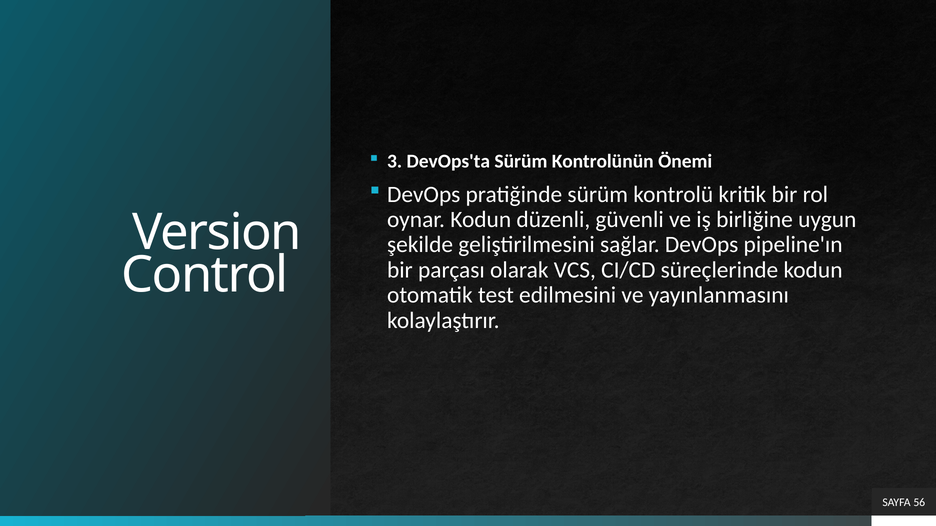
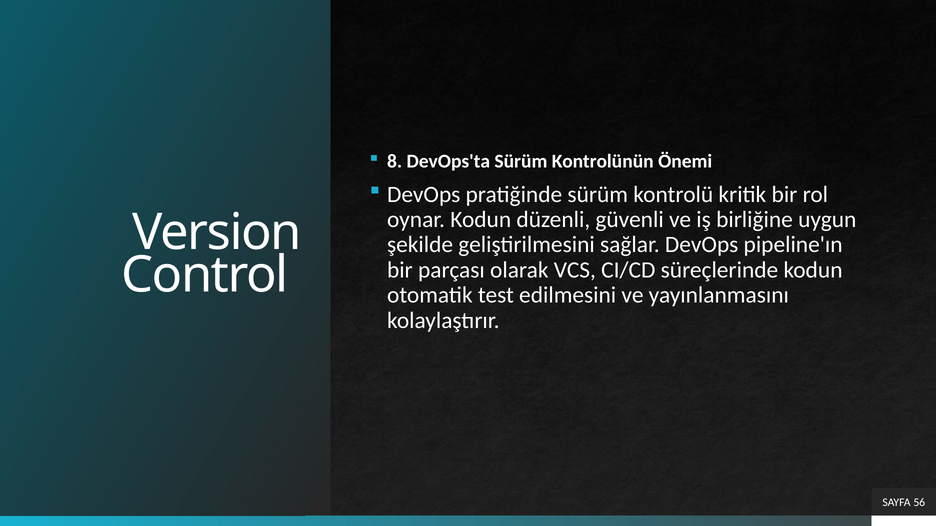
3: 3 -> 8 (395, 162)
